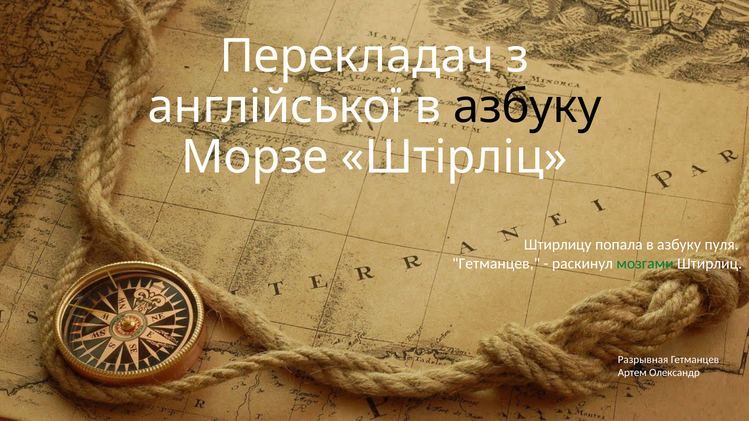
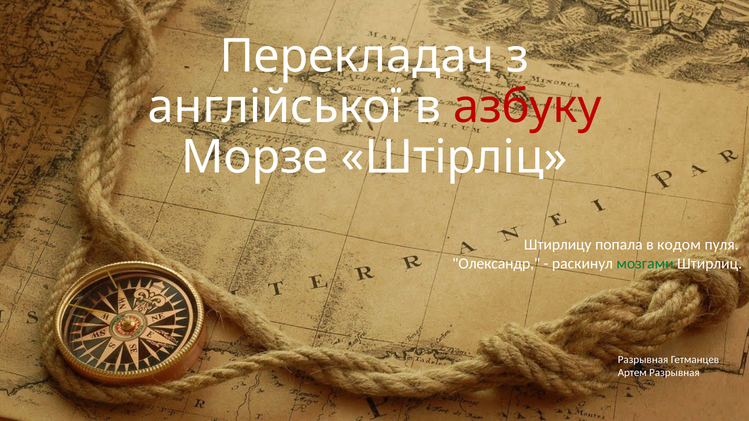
азбуку colour: black -> red (527, 107)
попала в азбуку: азбуку -> кодом (679, 245)
Гетманцев: Гетманцев -> Олександр (496, 264)
Артем Олександр: Олександр -> Разрывная (674, 373)
